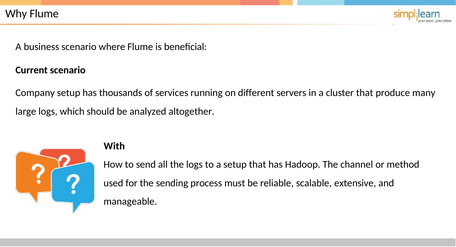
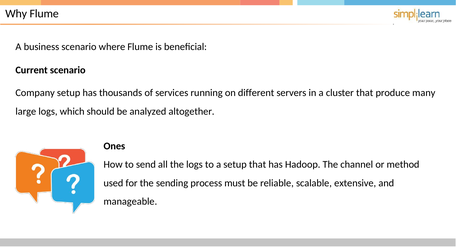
With: With -> Ones (114, 146)
